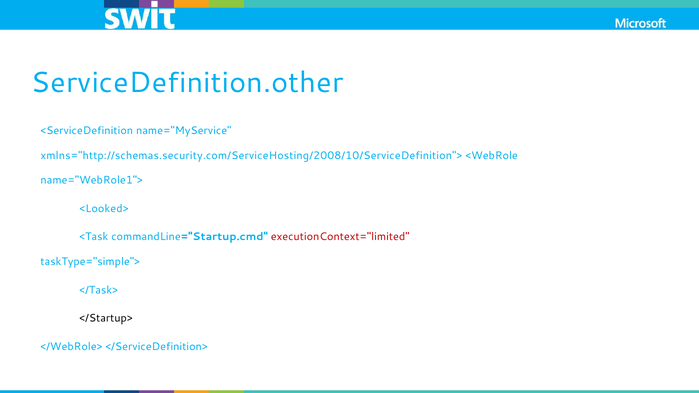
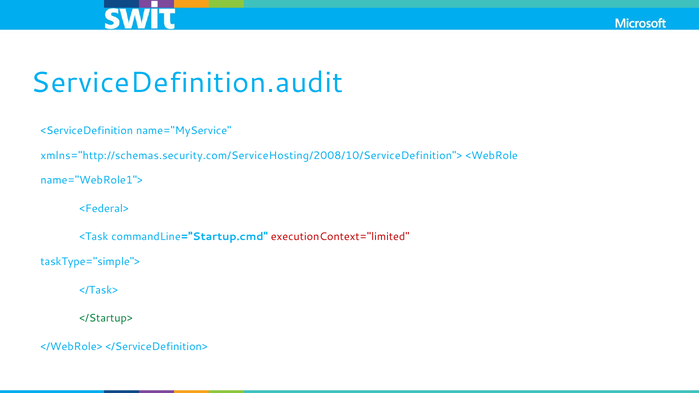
ServiceDefinition.other: ServiceDefinition.other -> ServiceDefinition.audit (187, 83)
<Looked>: <Looked> -> <Federal> (104, 209)
</Startup> colour: black -> green (106, 318)
